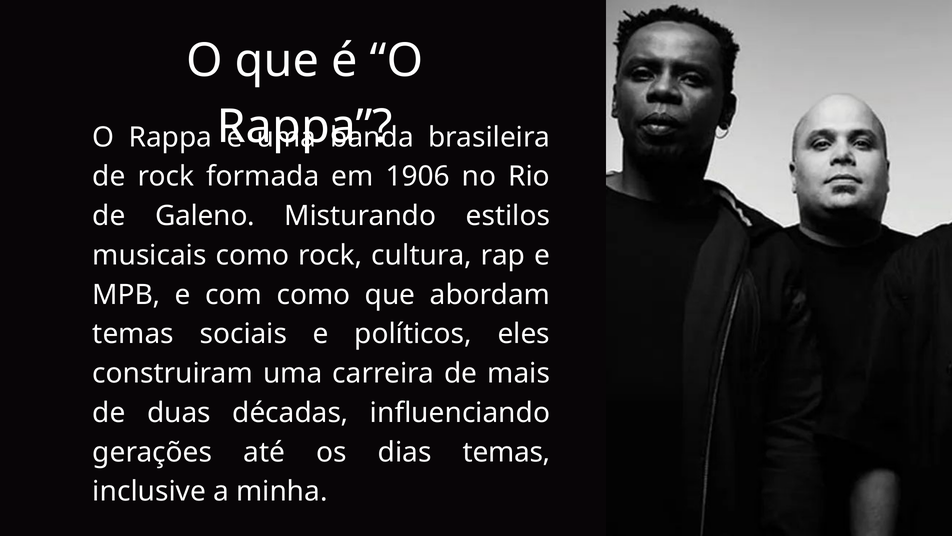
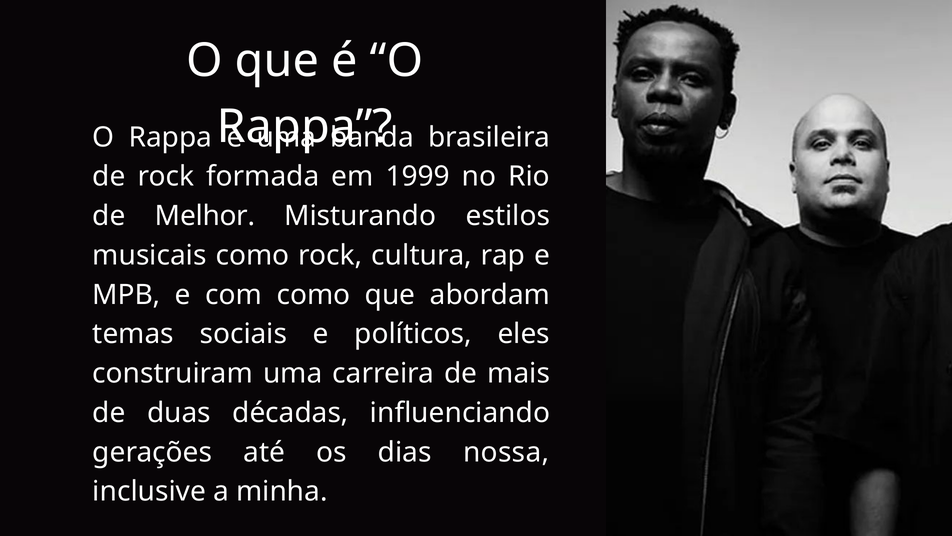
1906: 1906 -> 1999 (418, 176)
Galeno: Galeno -> Melhor (205, 216)
dias temas: temas -> nossa (506, 452)
